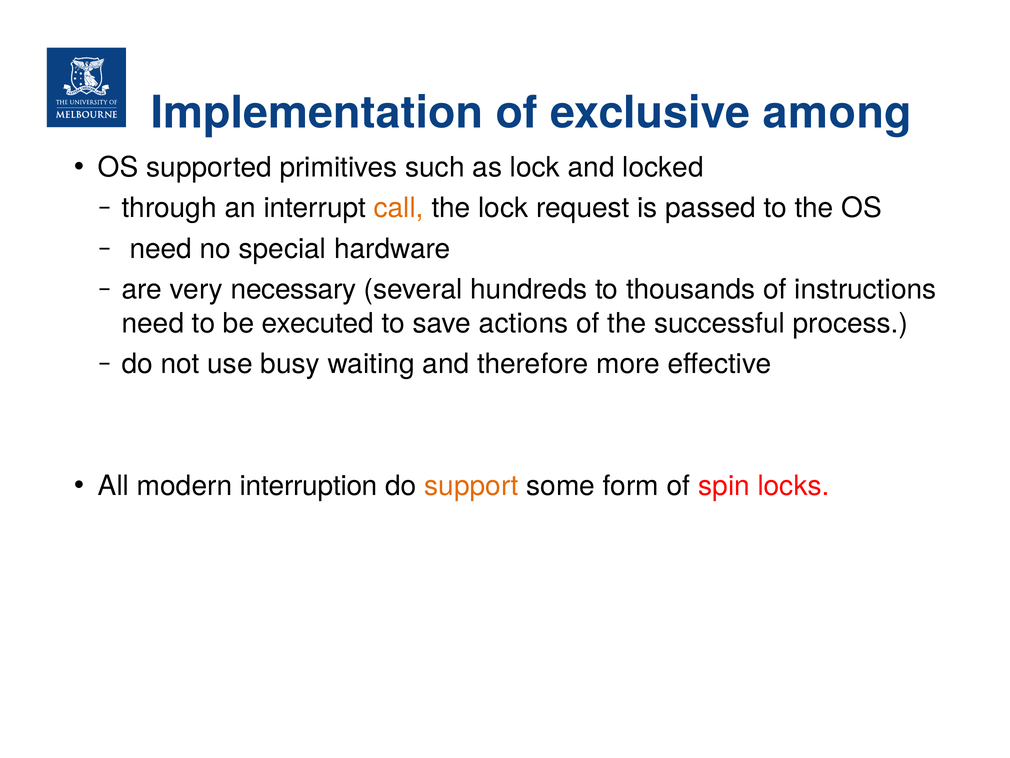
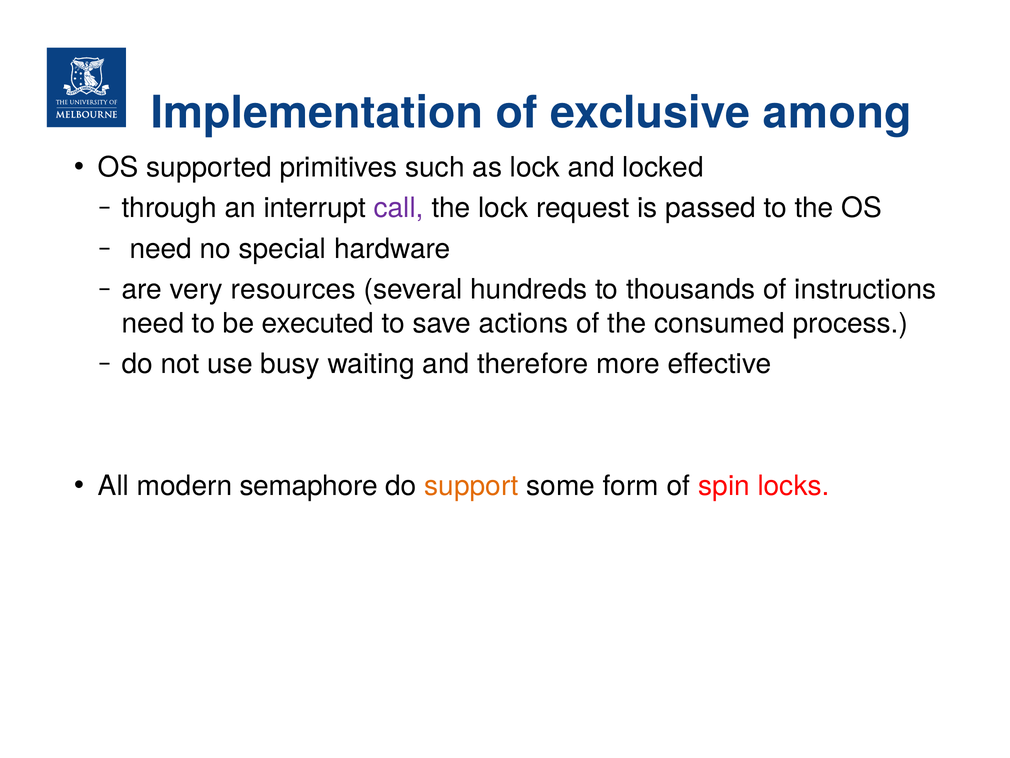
call colour: orange -> purple (399, 208)
necessary: necessary -> resources (293, 289)
successful: successful -> consumed (719, 323)
interruption: interruption -> semaphore (309, 486)
